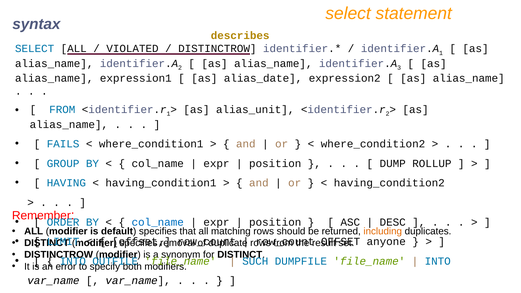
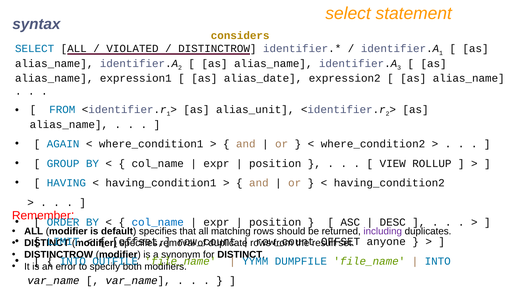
describes: describes -> considers (240, 36)
FAILS: FAILS -> AGAIN (63, 144)
DUMP: DUMP -> VIEW (393, 164)
including colour: orange -> purple (383, 231)
SUCH: SUCH -> YYMM (255, 261)
